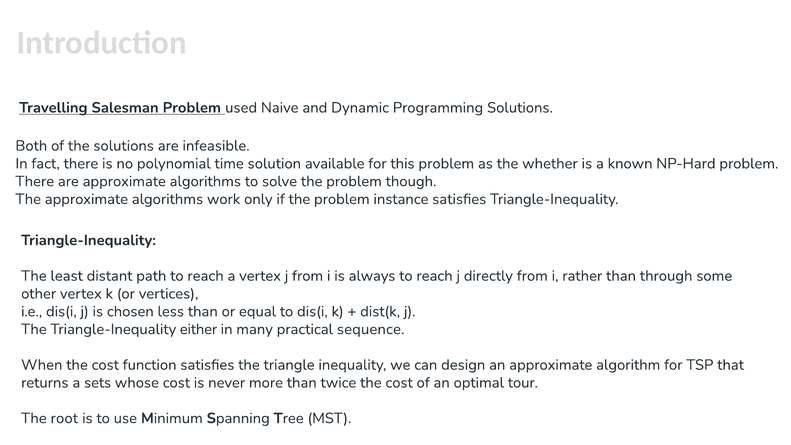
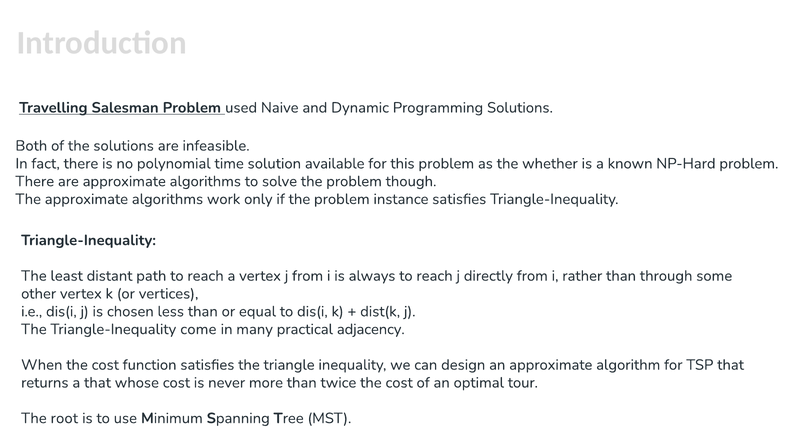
either: either -> come (198, 329)
sequence: sequence -> adjacency (371, 329)
a sets: sets -> that (97, 383)
